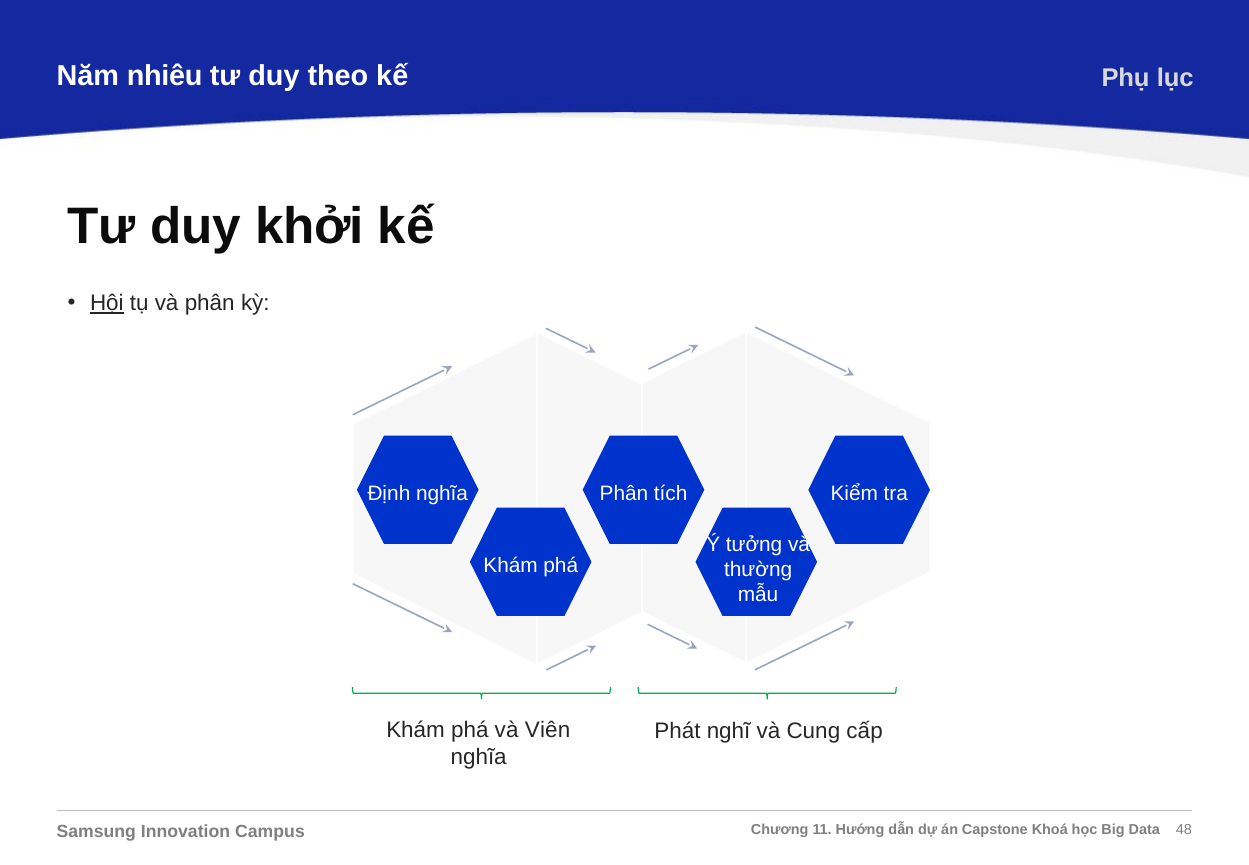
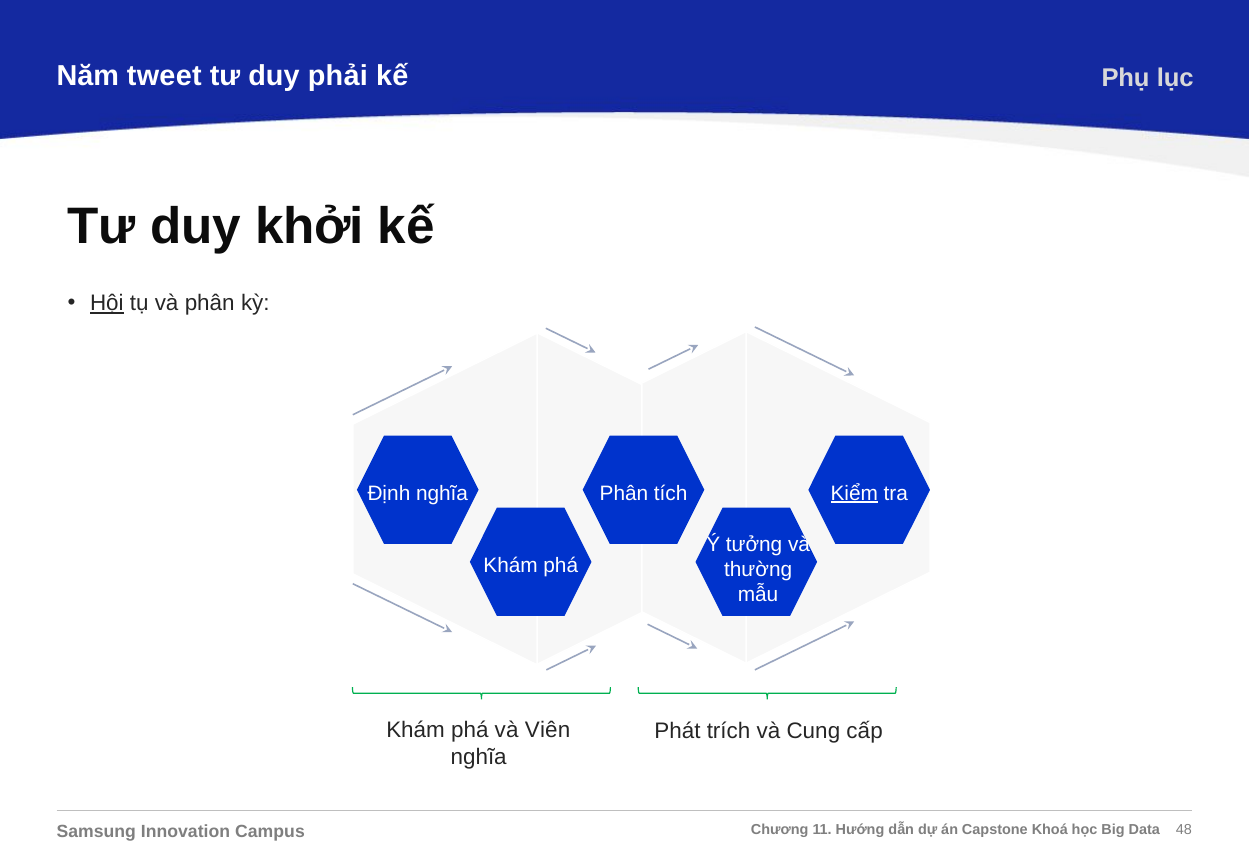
nhiêu: nhiêu -> tweet (164, 76)
theo: theo -> phải (338, 76)
Kiểm underline: none -> present (854, 493)
nghĩ: nghĩ -> trích (729, 731)
